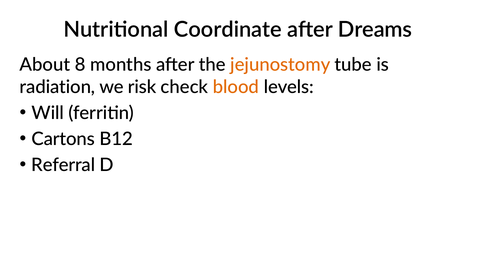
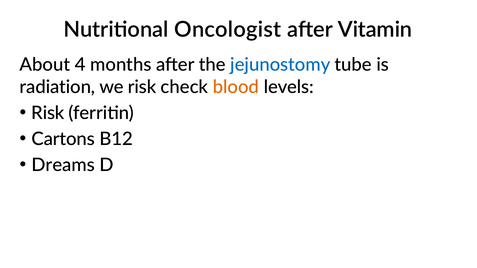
Coordinate: Coordinate -> Oncologist (228, 30)
Dreams: Dreams -> Vitamin (375, 30)
8: 8 -> 4 (80, 65)
jejunostomy colour: orange -> blue (280, 65)
Will: Will -> Risk (48, 113)
Referral: Referral -> Dreams (63, 165)
